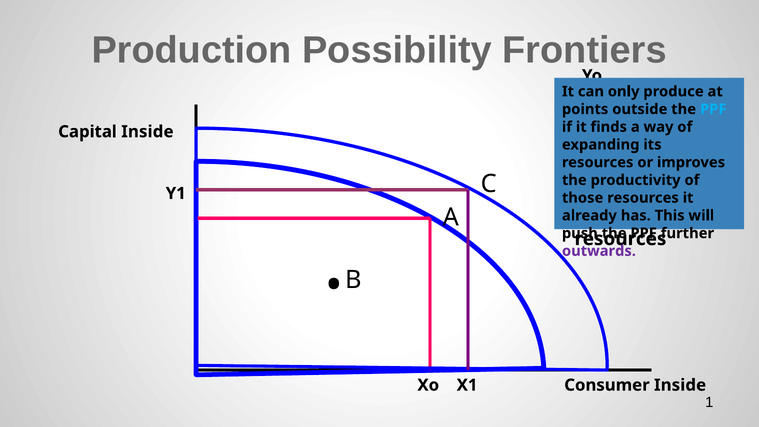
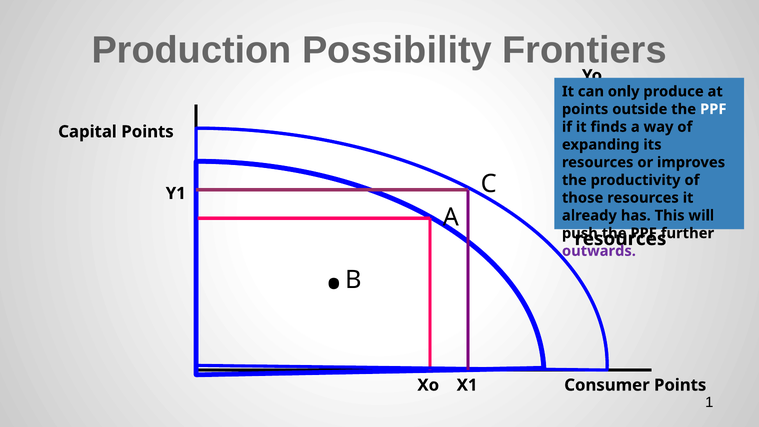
PPF colour: light blue -> white (713, 109)
Capital Inside: Inside -> Points (148, 132)
Consumer Inside: Inside -> Points (680, 385)
